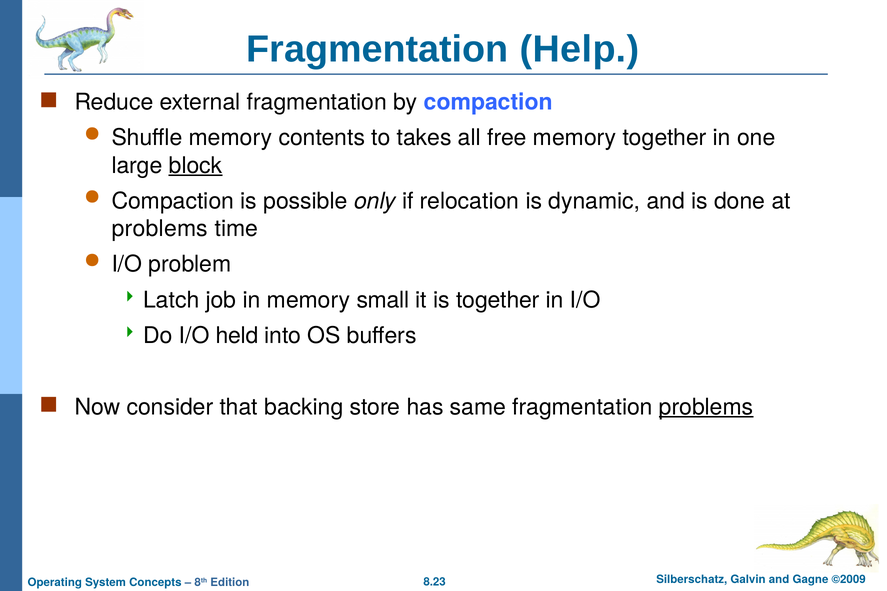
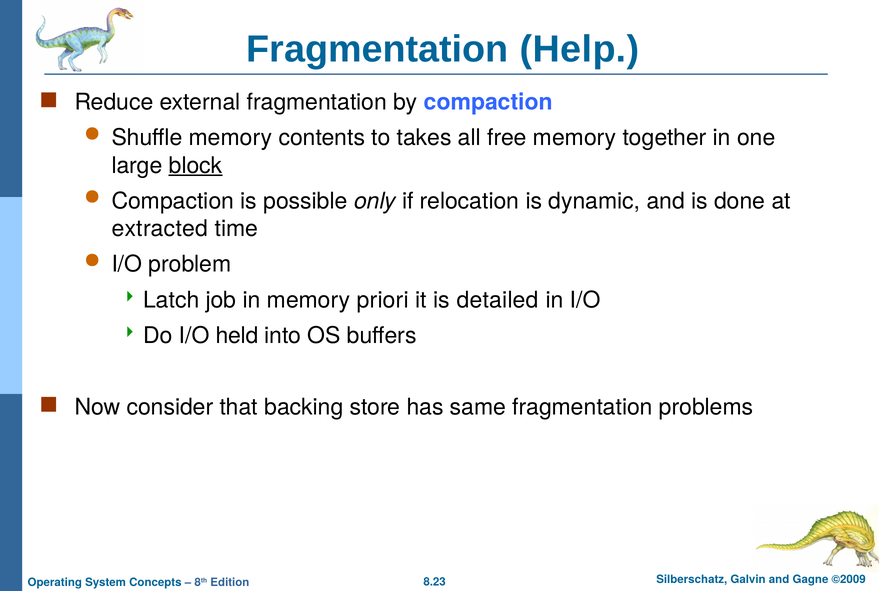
problems: problems -> extracted (160, 229)
small: small -> priori (383, 300)
is together: together -> detailed (498, 300)
problems underline: present -> none (706, 407)
